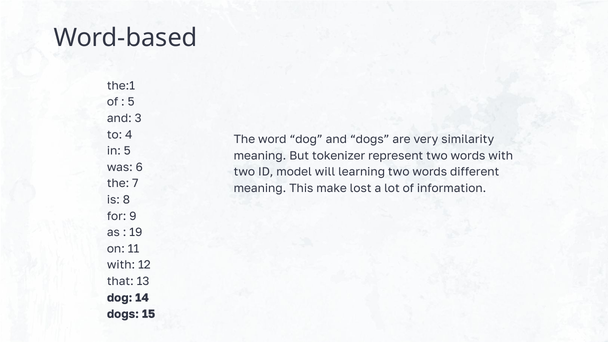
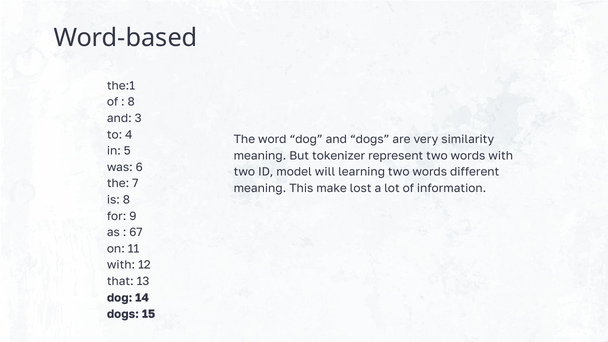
5: 5 -> 8 (131, 102)
19: 19 -> 67 (136, 232)
